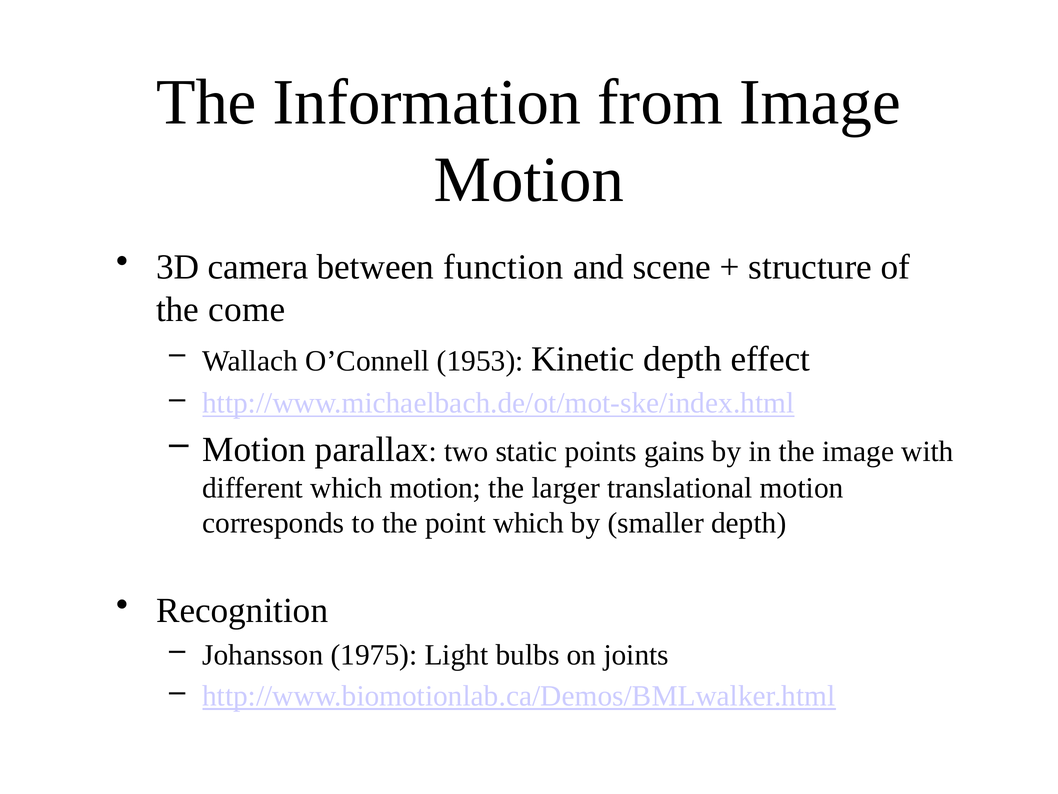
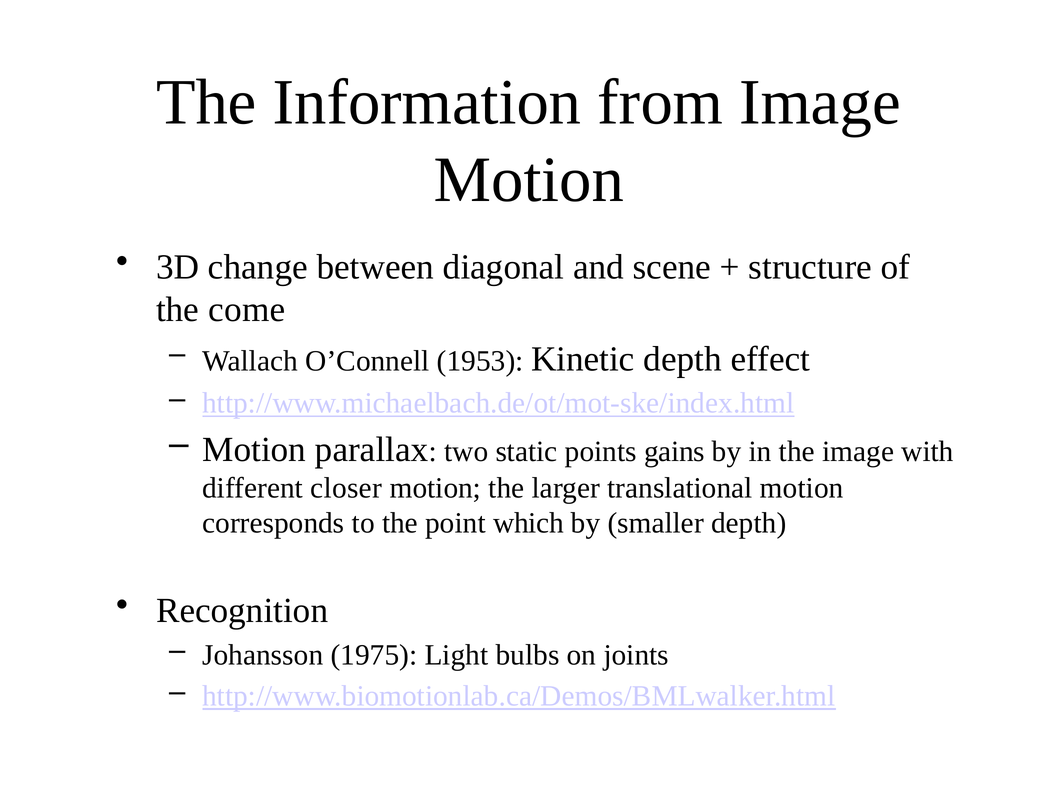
camera: camera -> change (258, 267)
function: function -> diagonal (504, 267)
different which: which -> closer (346, 488)
